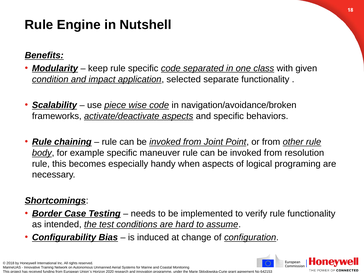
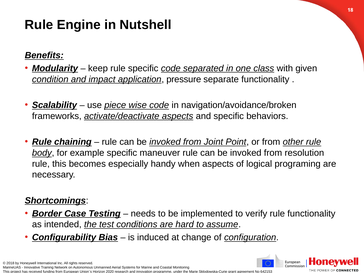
selected: selected -> pressure (184, 79)
